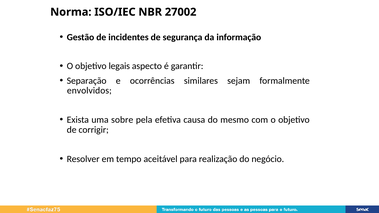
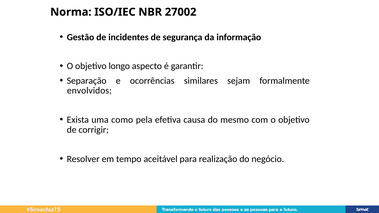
legais: legais -> longo (119, 66)
sobre: sobre -> como (122, 120)
